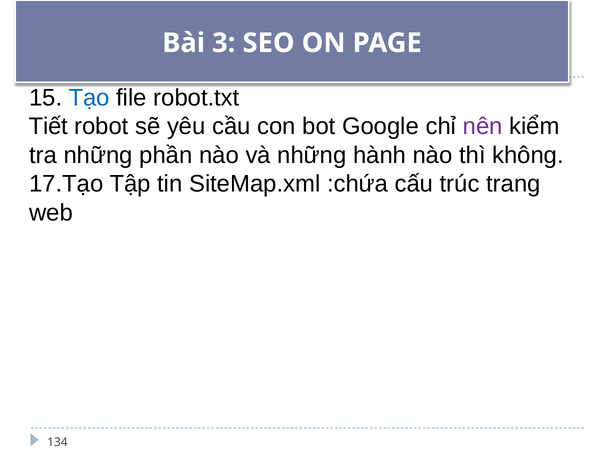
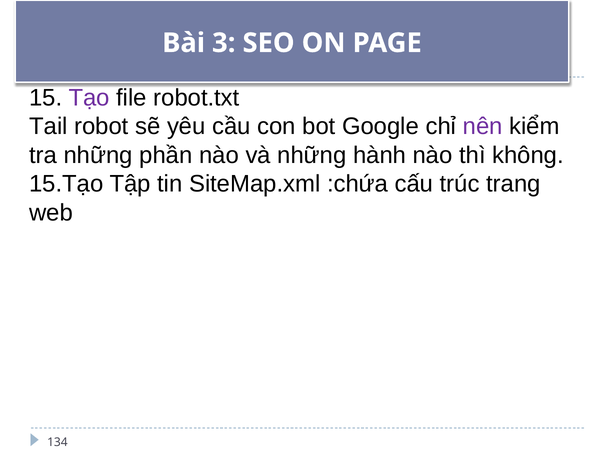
Tạo colour: blue -> purple (89, 98)
Tiết: Tiết -> Tail (48, 126)
17.Tạo: 17.Tạo -> 15.Tạo (66, 184)
